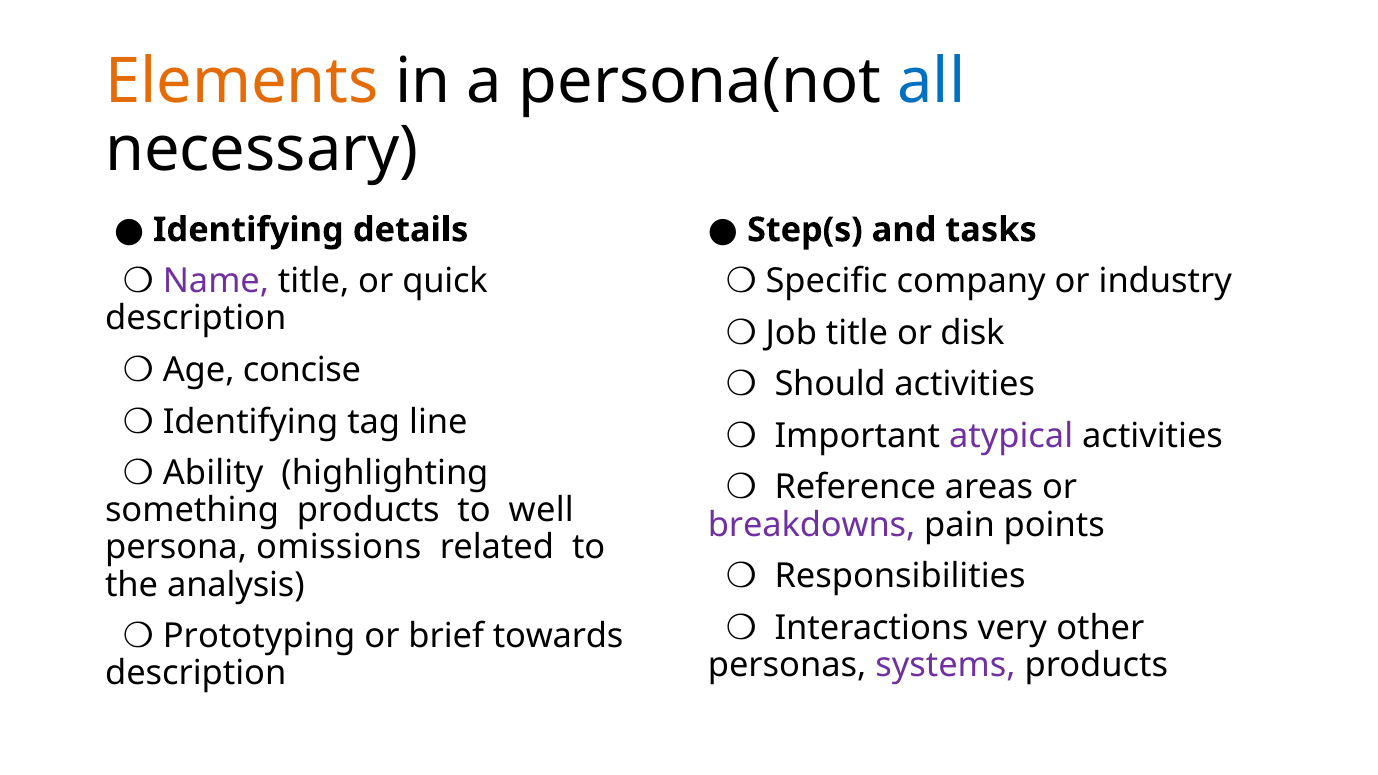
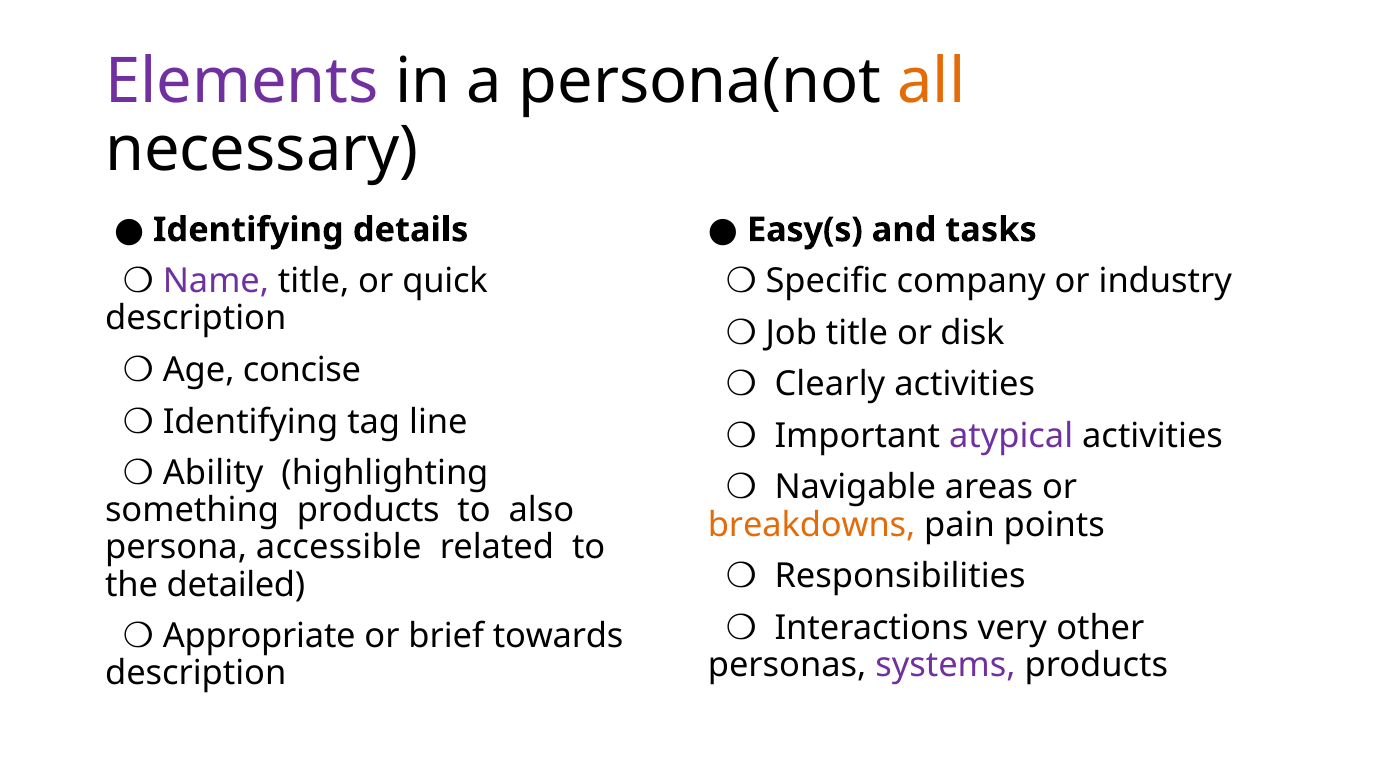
Elements colour: orange -> purple (242, 82)
all colour: blue -> orange (931, 82)
Step(s: Step(s -> Easy(s (805, 230)
Should: Should -> Clearly (830, 385)
Reference: Reference -> Navigable (855, 488)
well: well -> also (541, 510)
breakdowns colour: purple -> orange (812, 525)
omissions: omissions -> accessible (339, 548)
analysis: analysis -> detailed (236, 585)
Prototyping: Prototyping -> Appropriate (259, 636)
